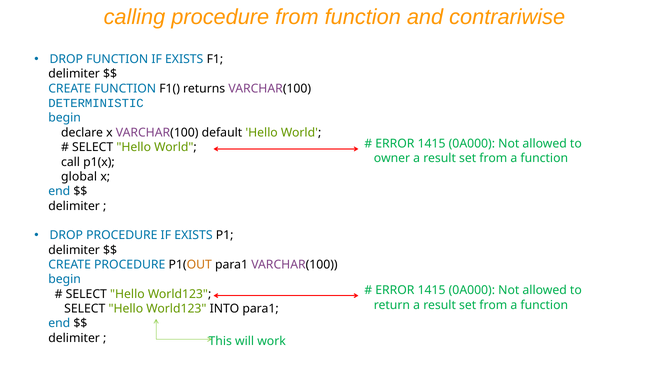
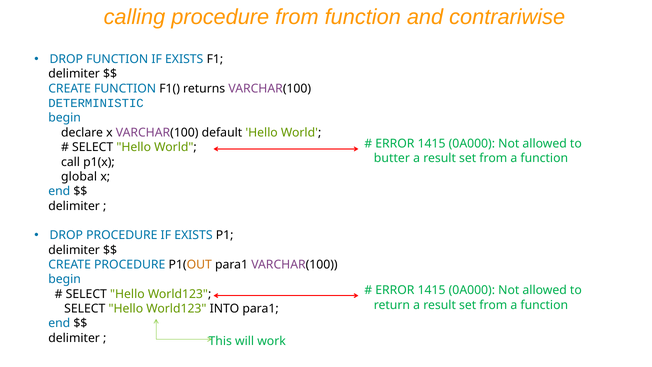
owner: owner -> butter (392, 158)
